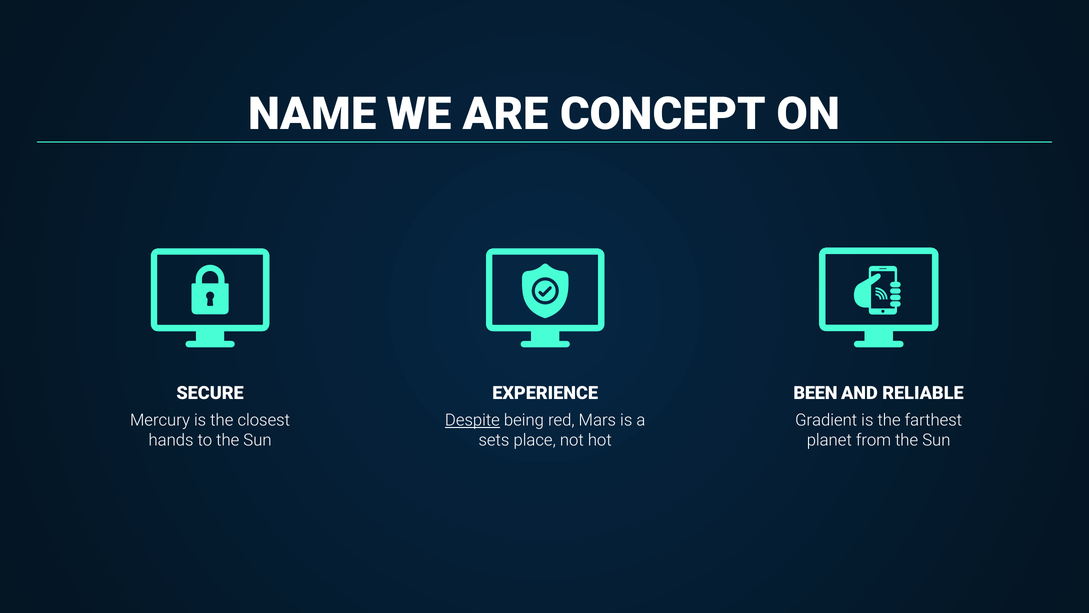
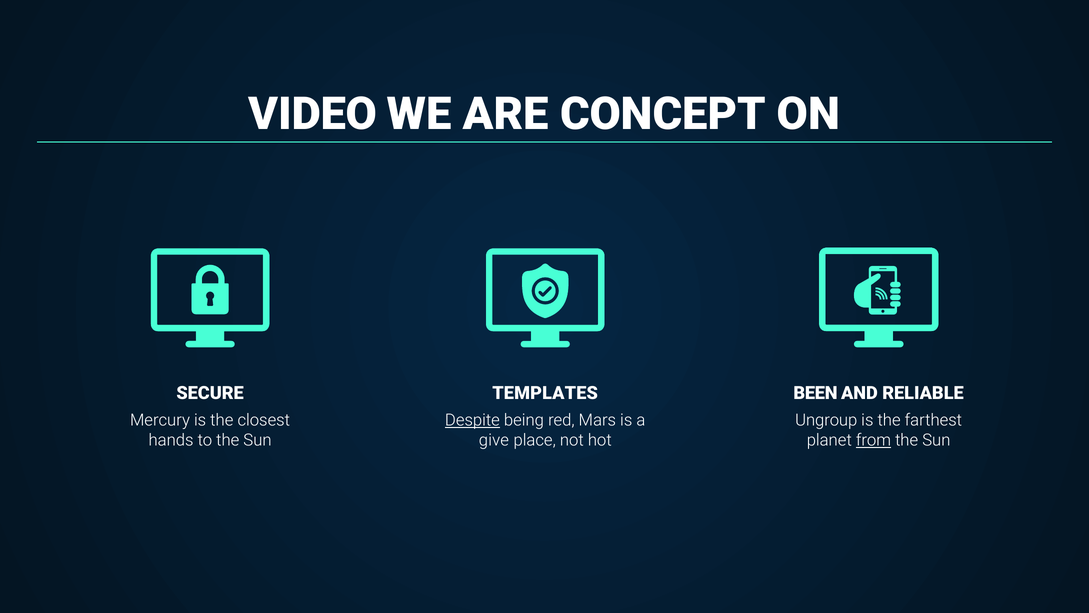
NAME: NAME -> VIDEO (313, 114)
EXPERIENCE: EXPERIENCE -> TEMPLATES (545, 393)
Gradient: Gradient -> Ungroup (826, 420)
sets: sets -> give (494, 440)
from underline: none -> present (873, 440)
